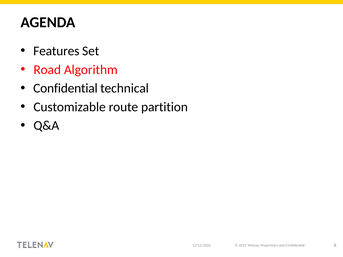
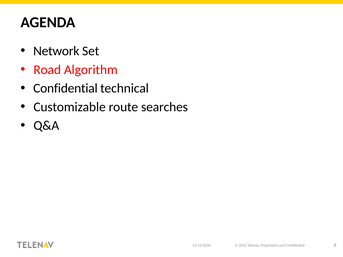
Features: Features -> Network (56, 51)
partition: partition -> searches (165, 107)
